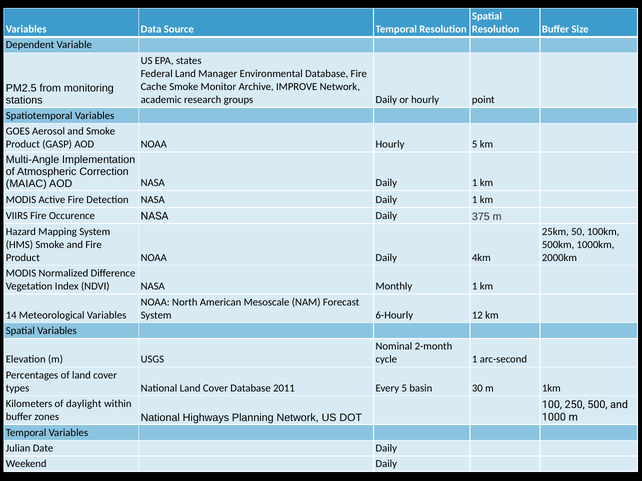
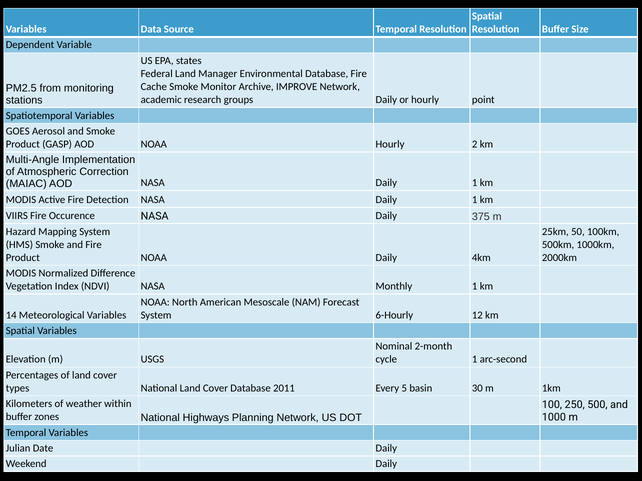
Hourly 5: 5 -> 2 (475, 144)
daylight: daylight -> weather (84, 404)
